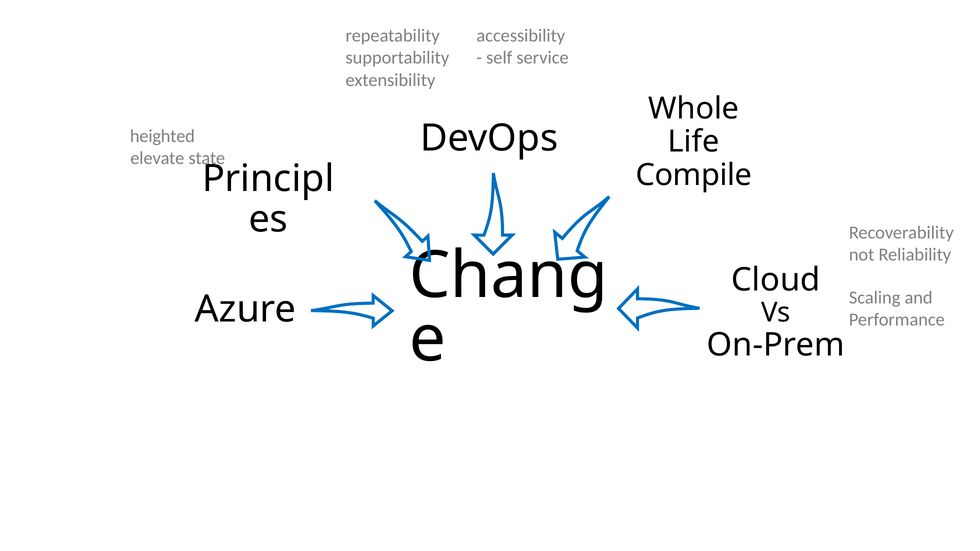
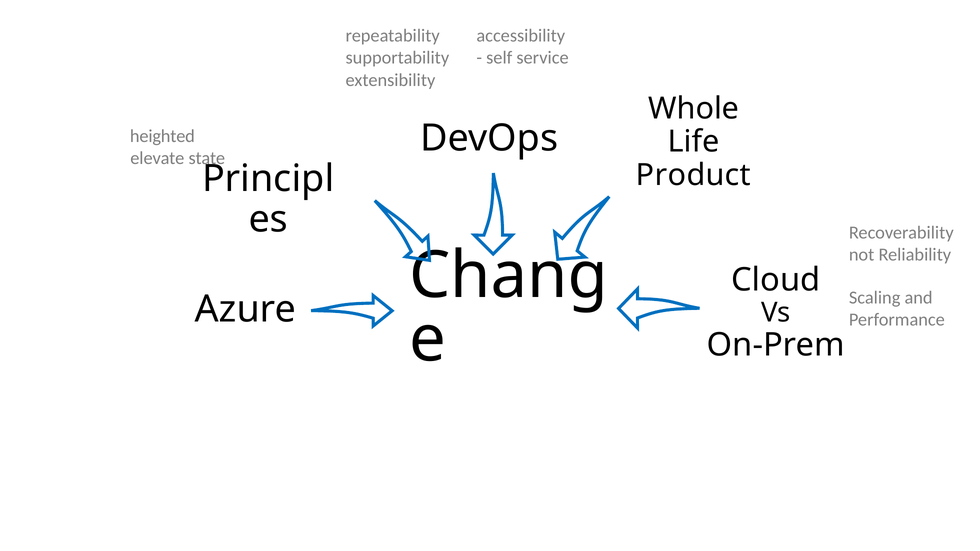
Compile: Compile -> Product (693, 175)
